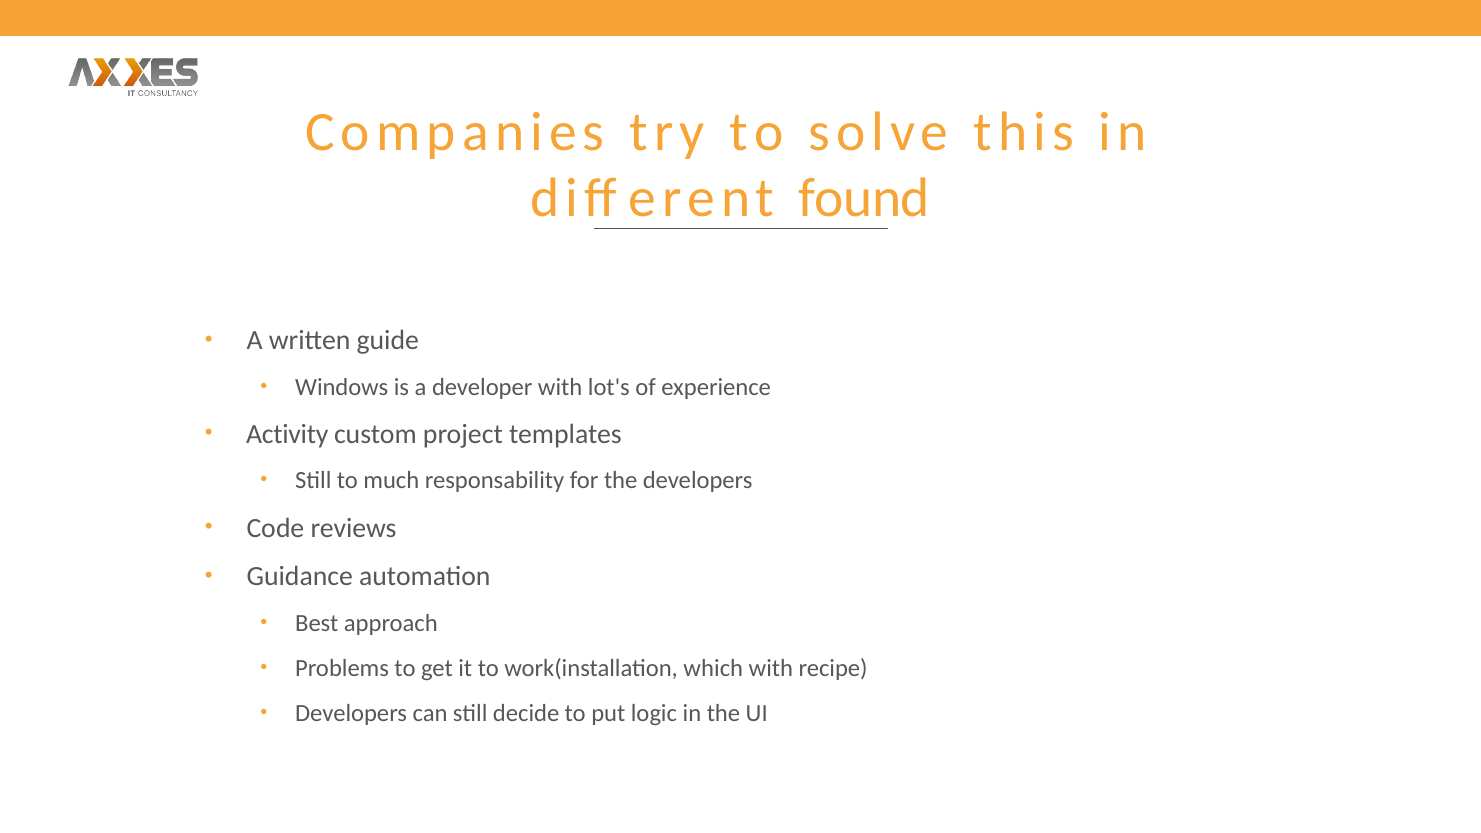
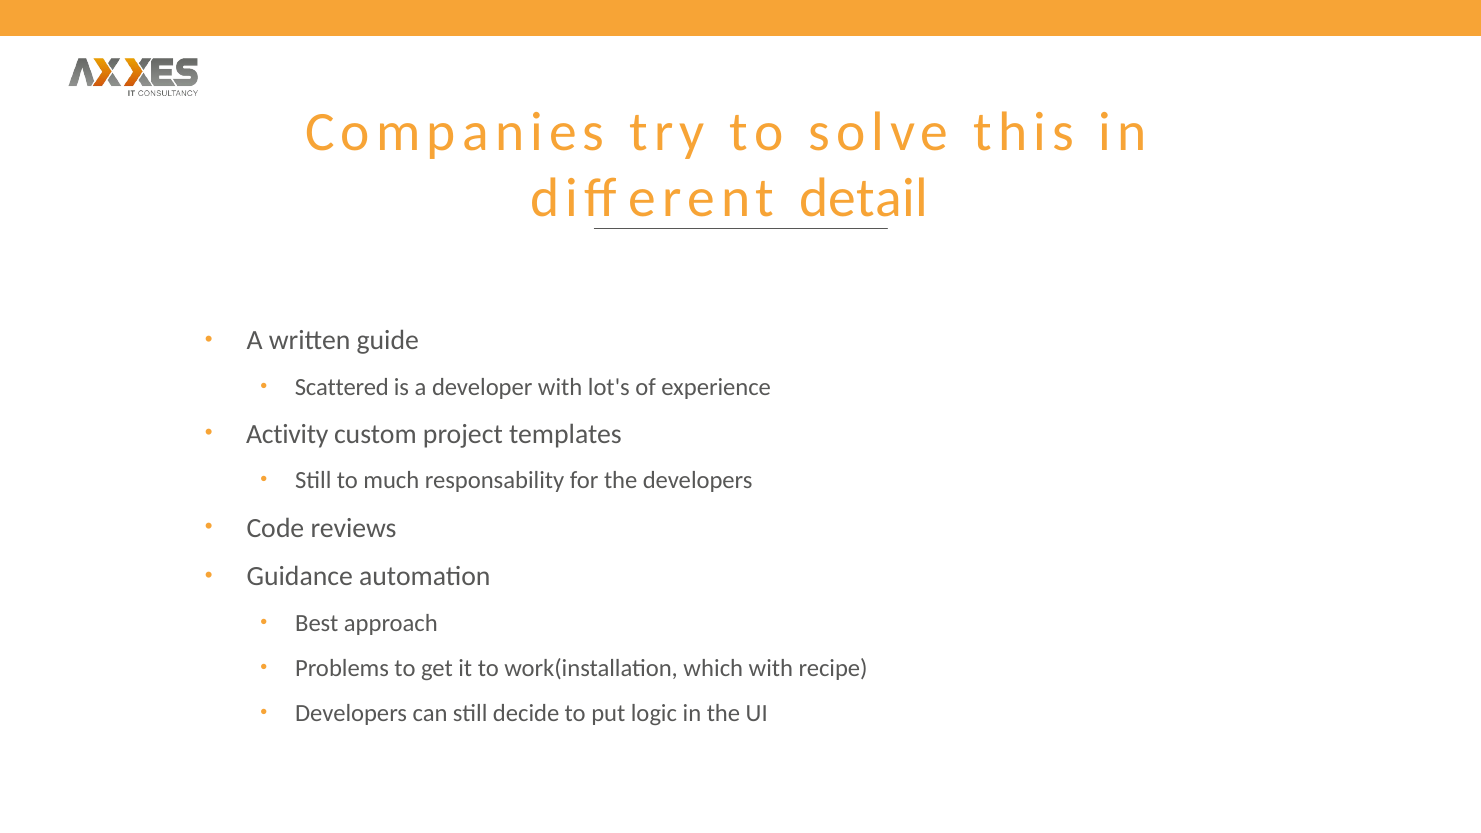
found: found -> detail (864, 198)
Windows: Windows -> Scattered (342, 387)
